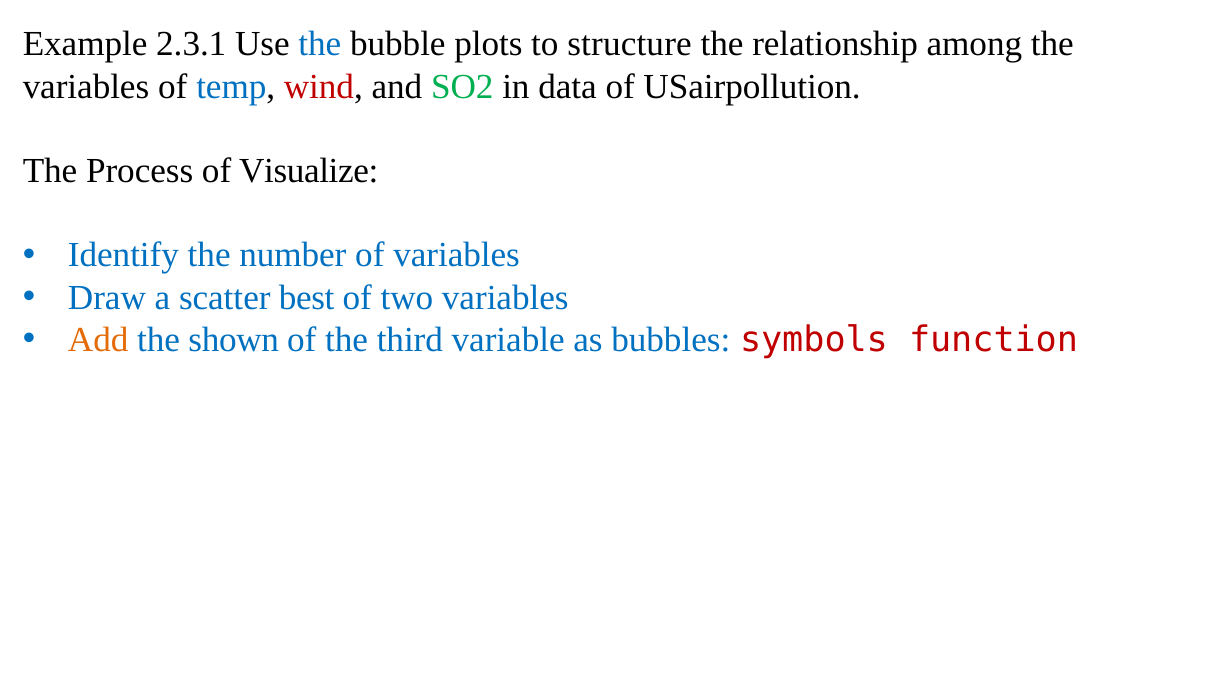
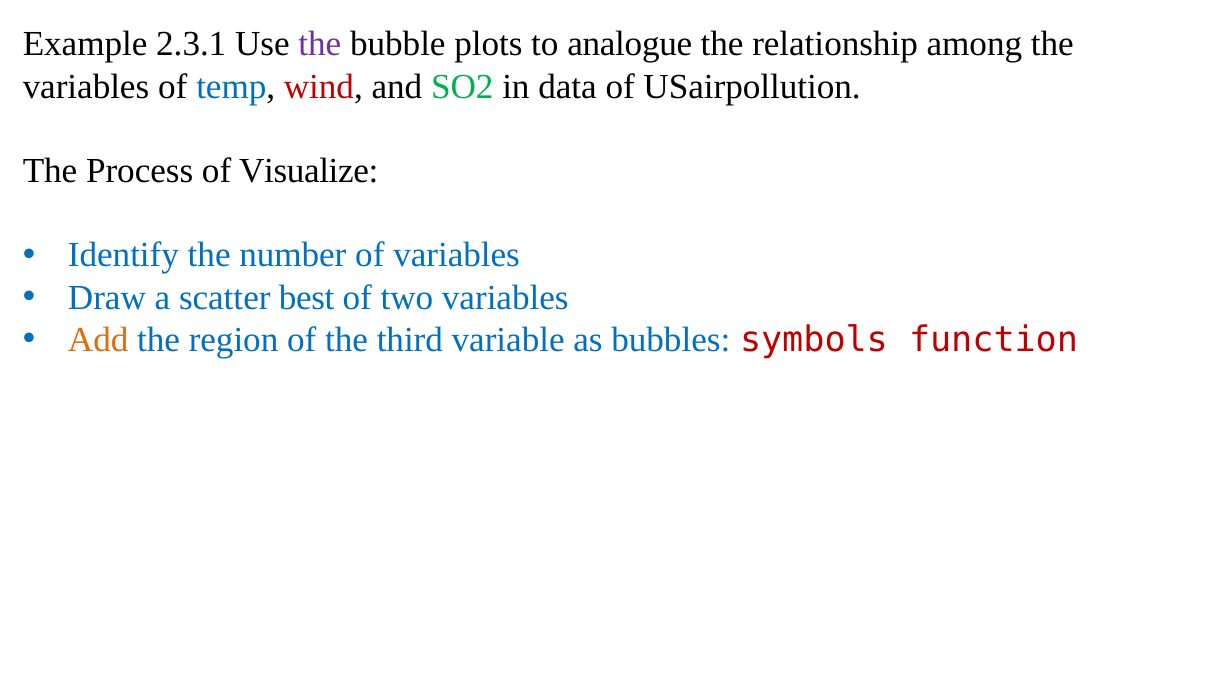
the colour: blue -> purple (320, 44)
structure: structure -> analogue (630, 44)
shown: shown -> region (234, 340)
